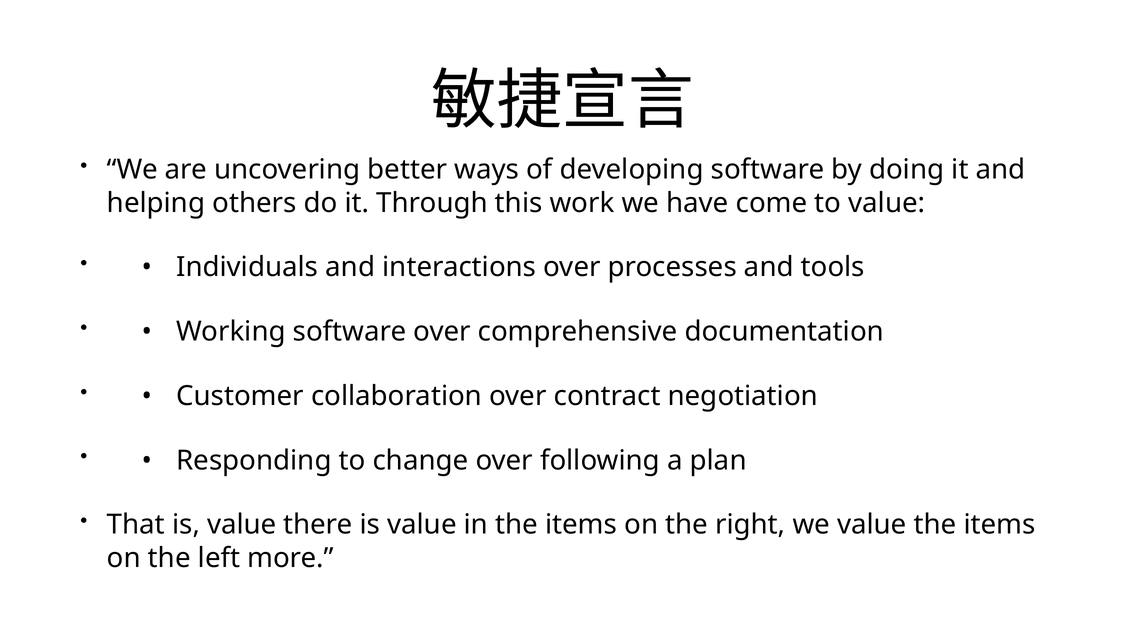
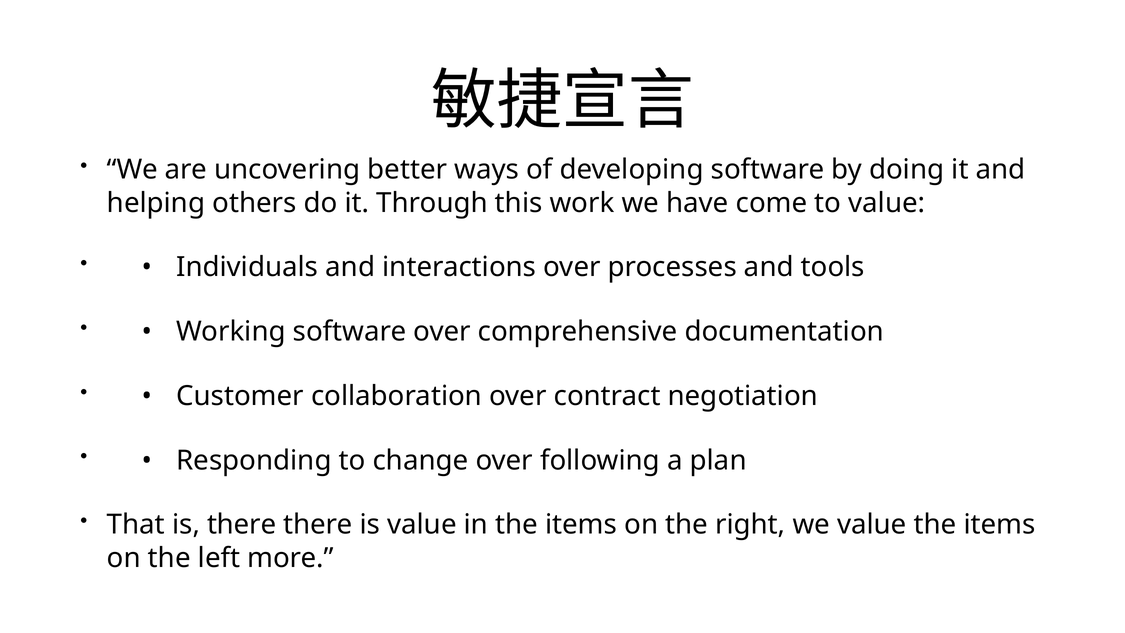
That is value: value -> there (242, 525)
